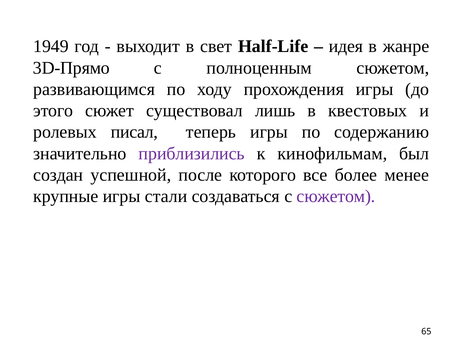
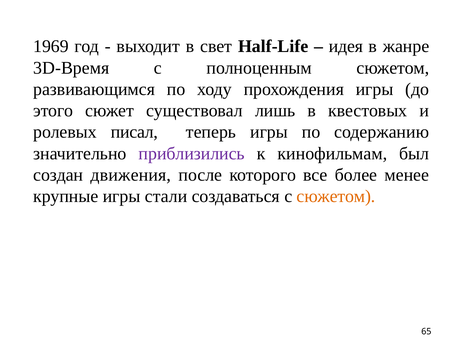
1949: 1949 -> 1969 (51, 46)
3D-Прямо: 3D-Прямо -> 3D-Время (71, 68)
успешной: успешной -> движения (131, 175)
сюжетом colour: purple -> orange (336, 197)
